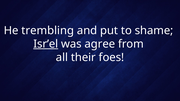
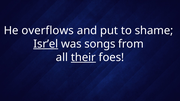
trembling: trembling -> overflows (48, 31)
agree: agree -> songs (100, 44)
their underline: none -> present (83, 58)
